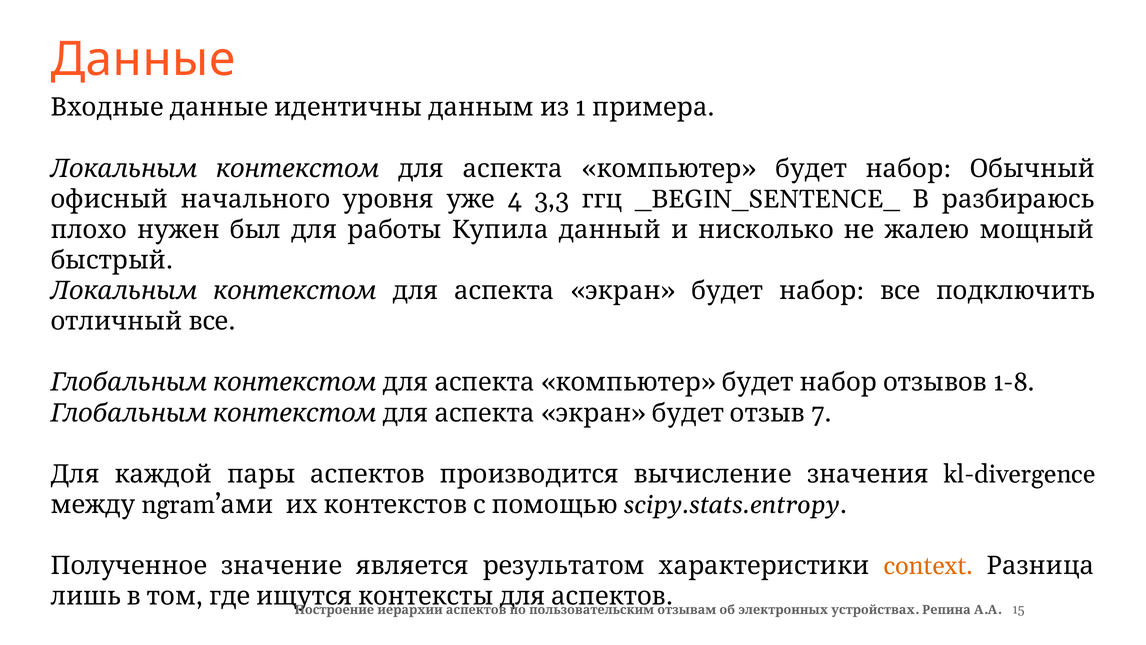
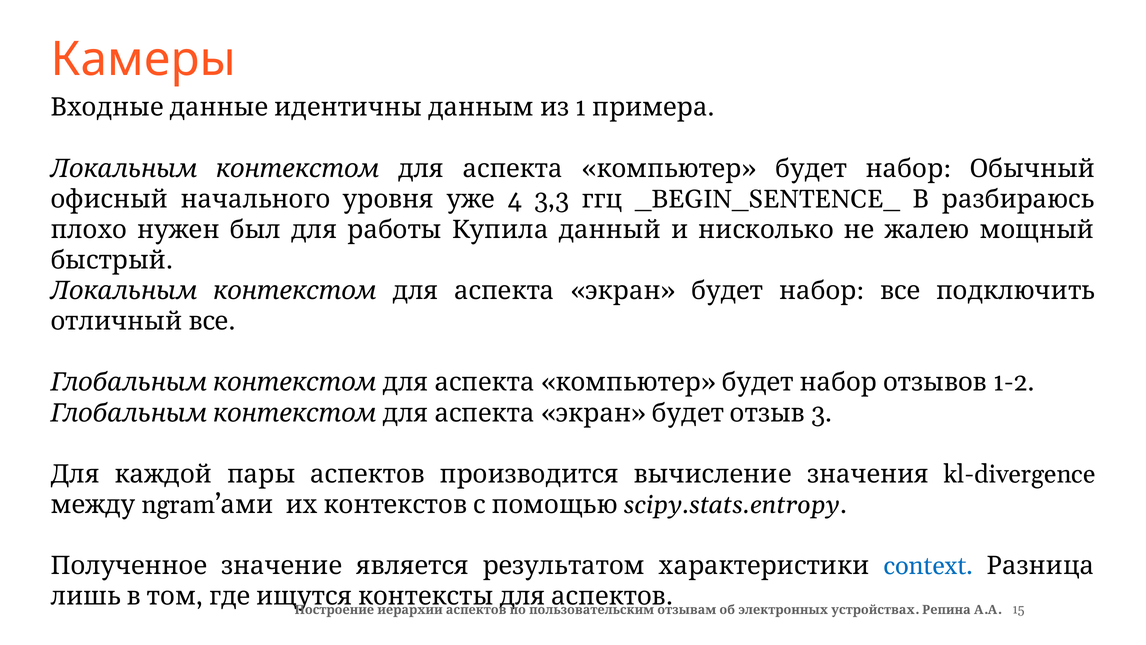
Данные: Данные -> Камеры (143, 59)
1-8: 1-8 -> 1-2 (1014, 382)
7: 7 -> 3 (822, 413)
context colour: orange -> blue (928, 566)
